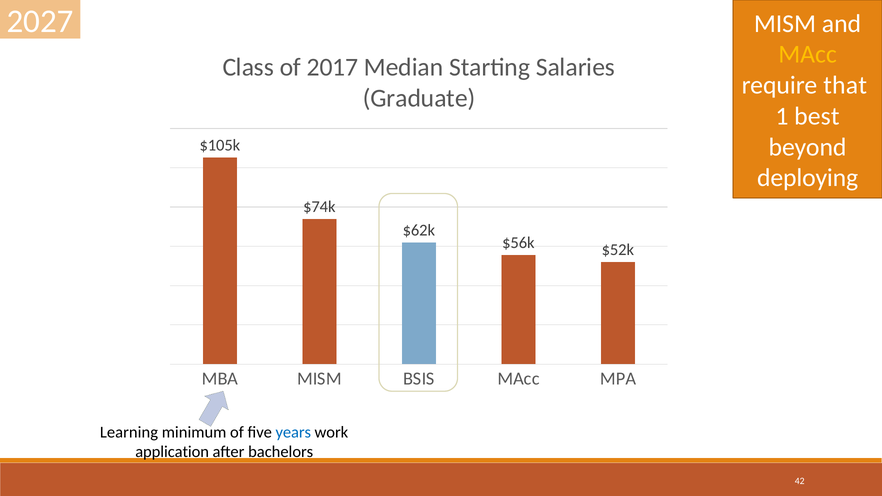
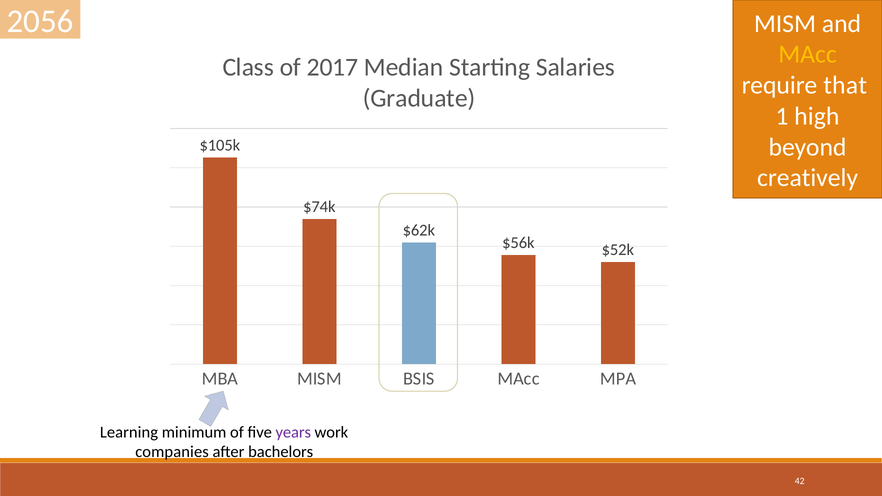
2027: 2027 -> 2056 (40, 22)
best: best -> high (817, 116)
deploying: deploying -> creatively (808, 178)
years colour: blue -> purple (293, 432)
application: application -> companies (172, 452)
